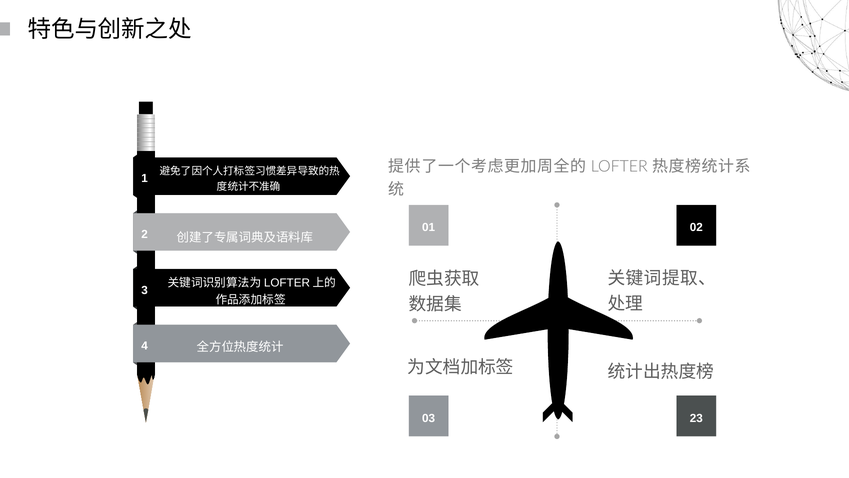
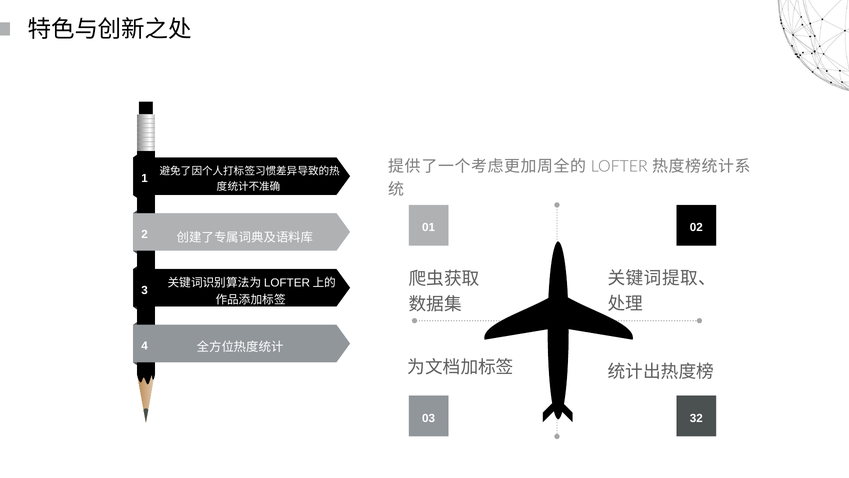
23: 23 -> 32 (696, 418)
